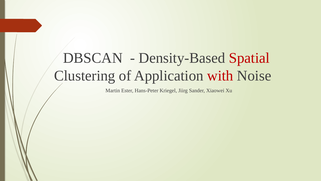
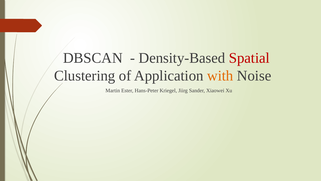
with colour: red -> orange (220, 76)
